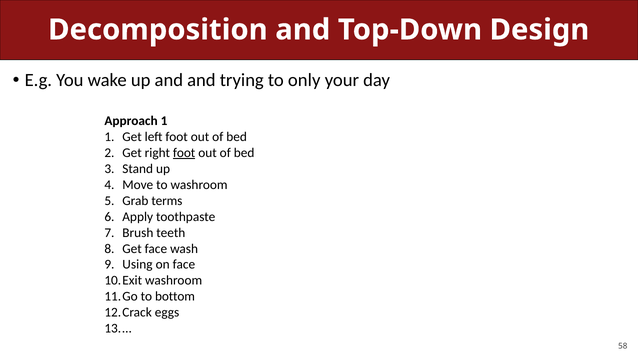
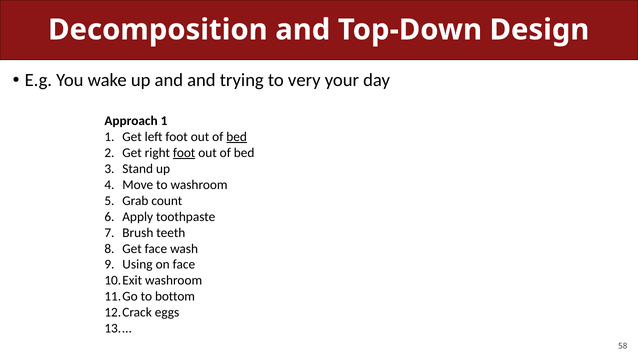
only: only -> very (304, 80)
bed underline: none -> present (237, 137)
terms: terms -> count (167, 201)
